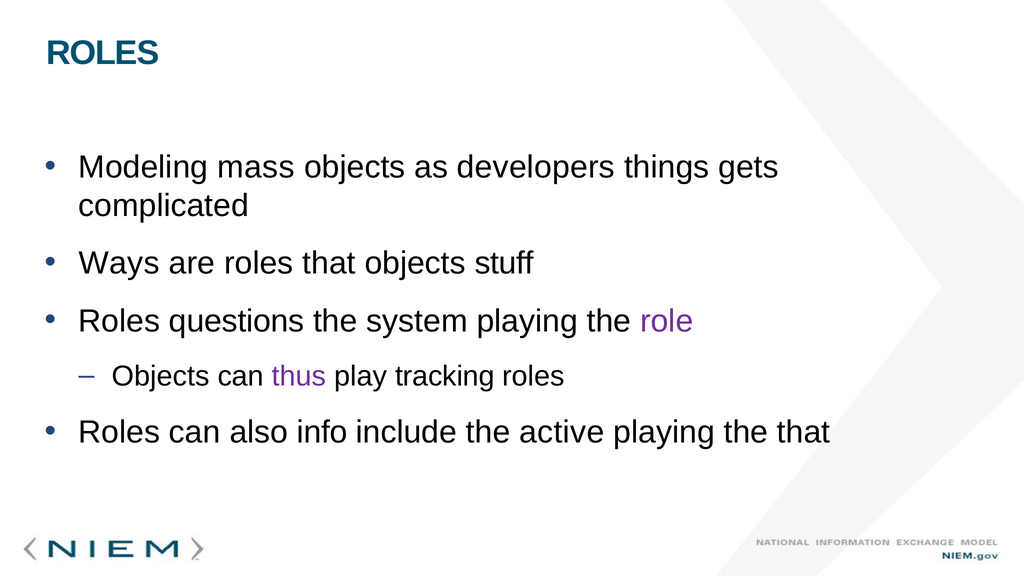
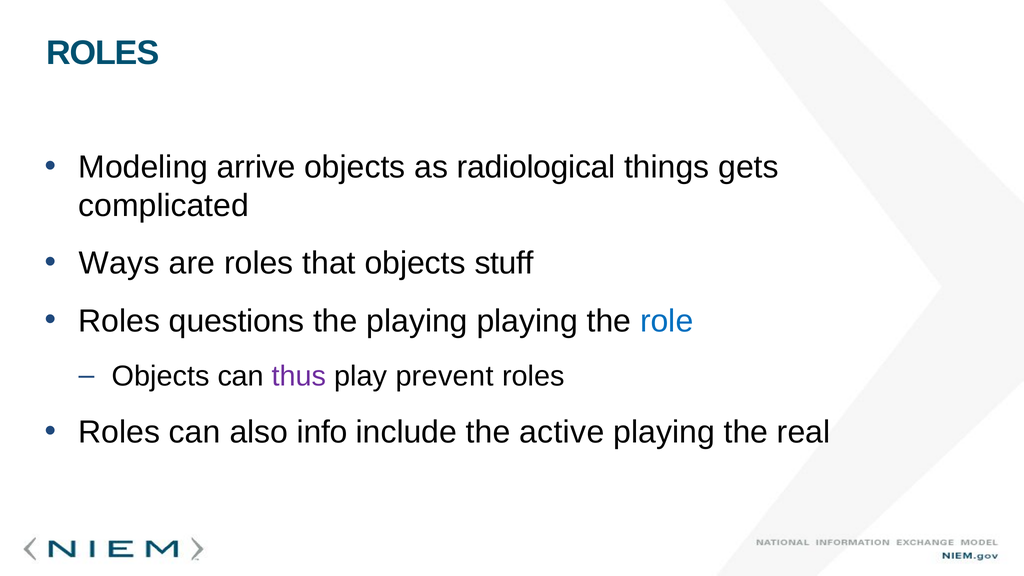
mass: mass -> arrive (256, 167)
developers: developers -> radiological (536, 167)
the system: system -> playing (417, 321)
role colour: purple -> blue (667, 321)
tracking: tracking -> prevent (445, 376)
the that: that -> real (804, 432)
